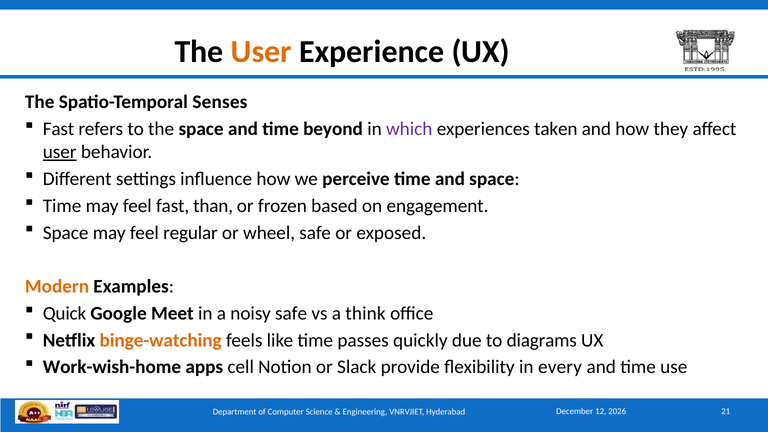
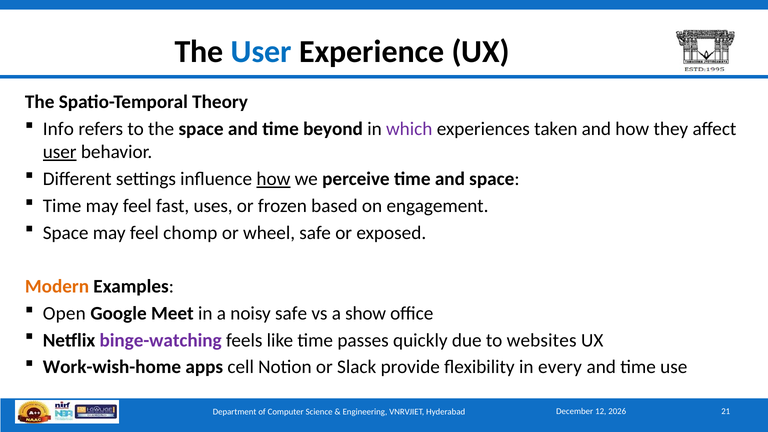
User colour: orange -> blue (261, 52)
Senses: Senses -> Theory (220, 102)
Fast: Fast -> Info (58, 129)
how underline: none -> present (273, 179)
than: than -> uses (213, 206)
regular: regular -> chomp (190, 233)
Quick: Quick -> Open (64, 313)
think: think -> show (366, 313)
binge-watching colour: orange -> purple (161, 340)
diagrams: diagrams -> websites (542, 340)
